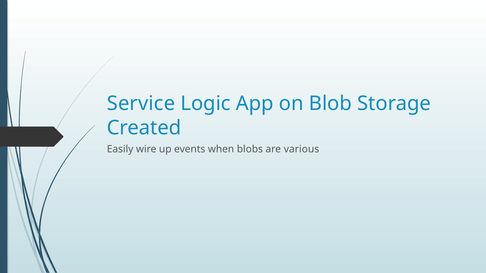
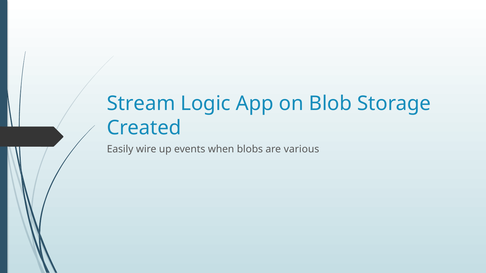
Service: Service -> Stream (141, 104)
